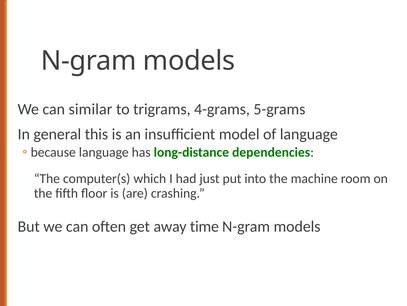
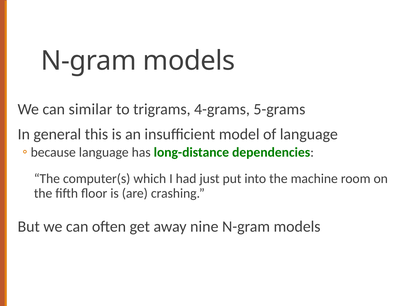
time: time -> nine (204, 226)
